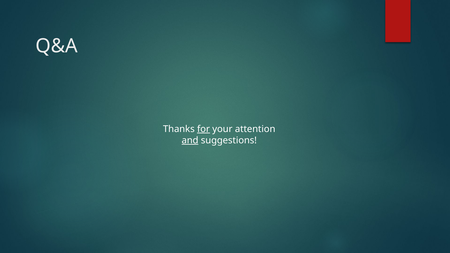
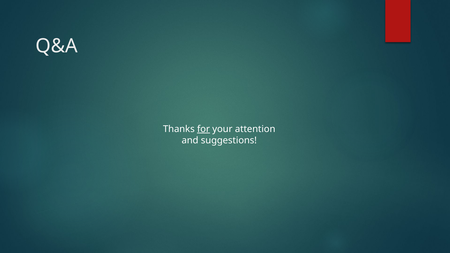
and underline: present -> none (190, 140)
